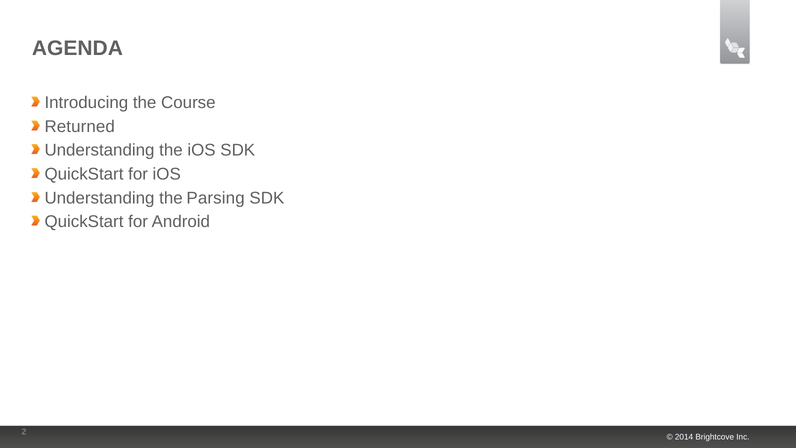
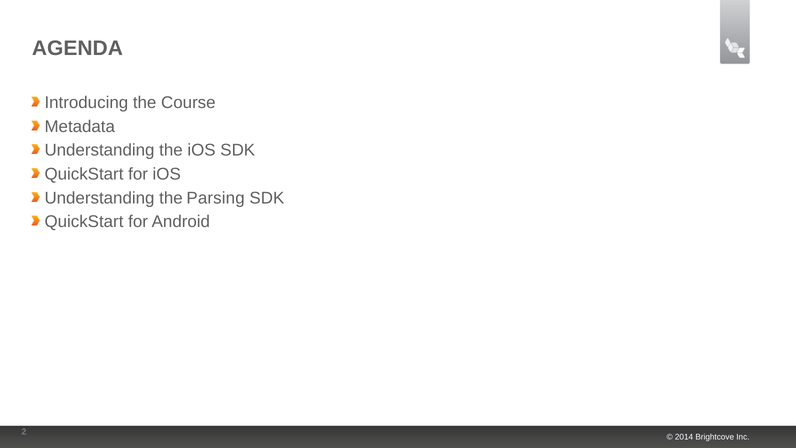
Returned: Returned -> Metadata (80, 127)
